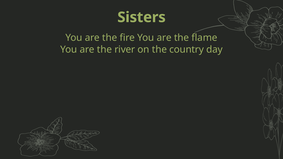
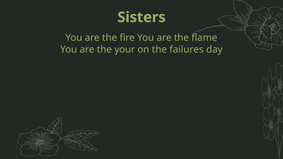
river: river -> your (125, 49)
country: country -> failures (187, 49)
